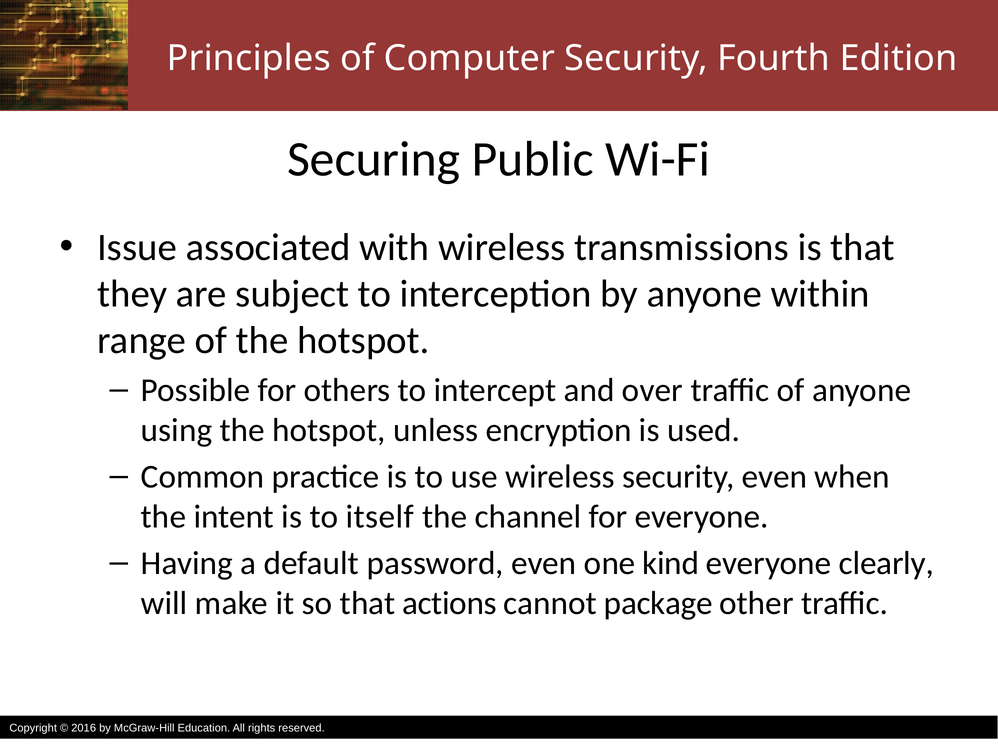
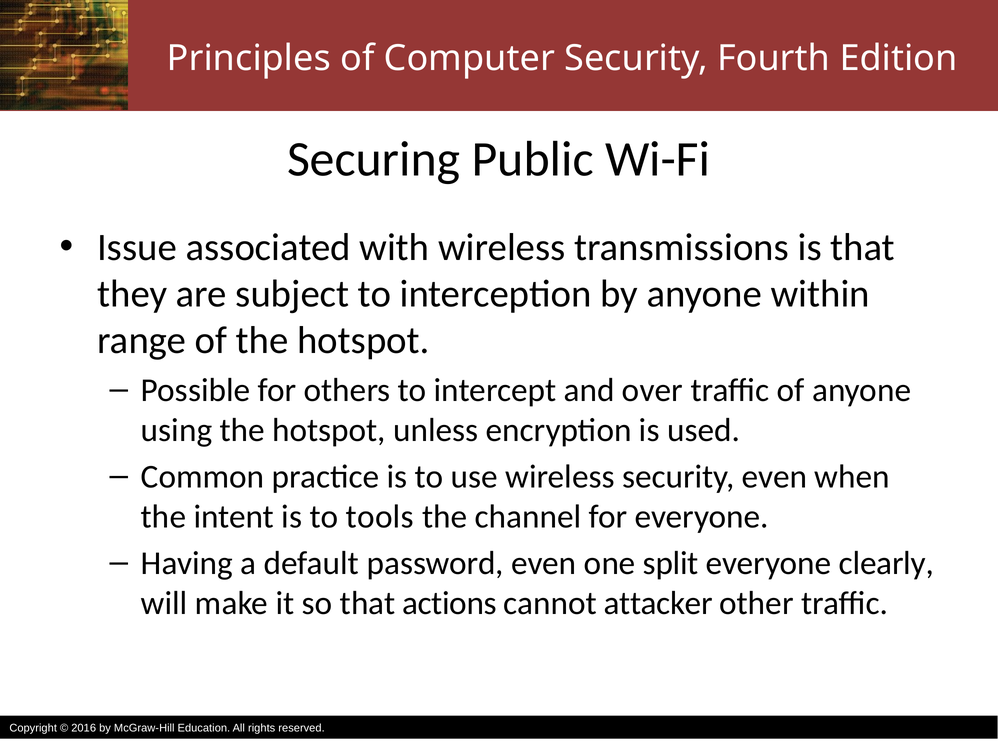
itself: itself -> tools (380, 516)
kind: kind -> split (671, 563)
package: package -> attacker (658, 603)
